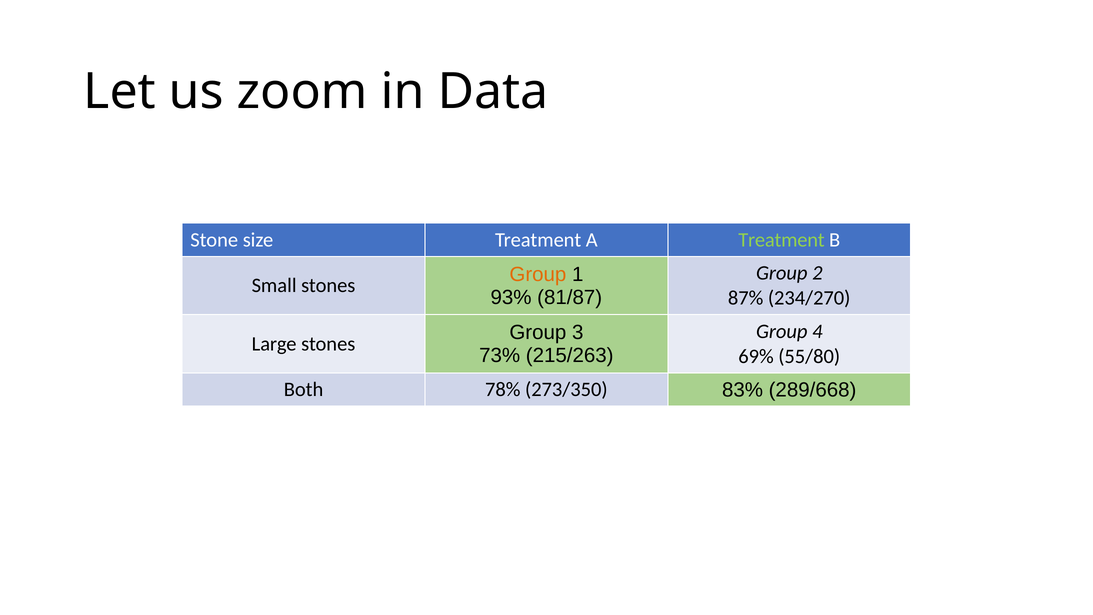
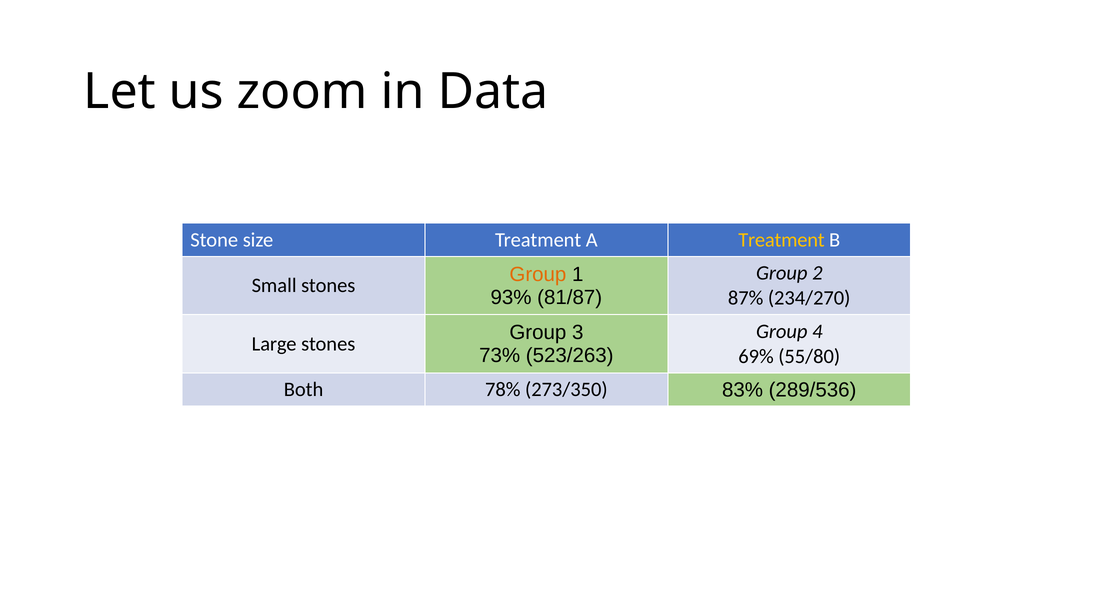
Treatment colour: light green -> yellow (781, 240)
215/263: 215/263 -> 523/263 (570, 355)
289/668: 289/668 -> 289/536 (813, 390)
